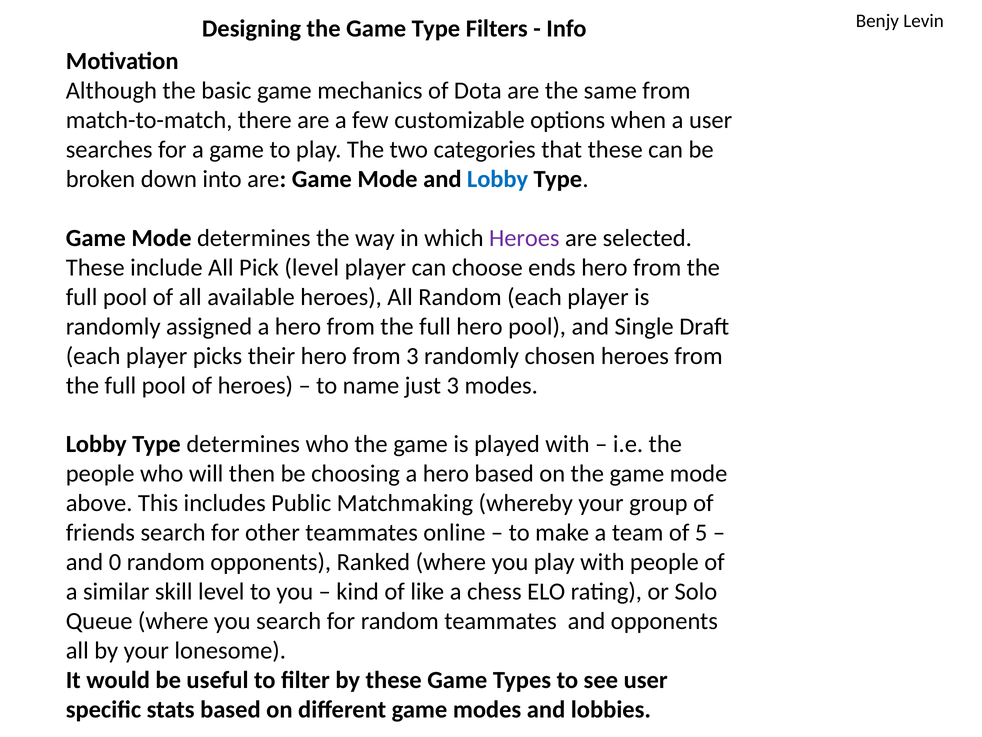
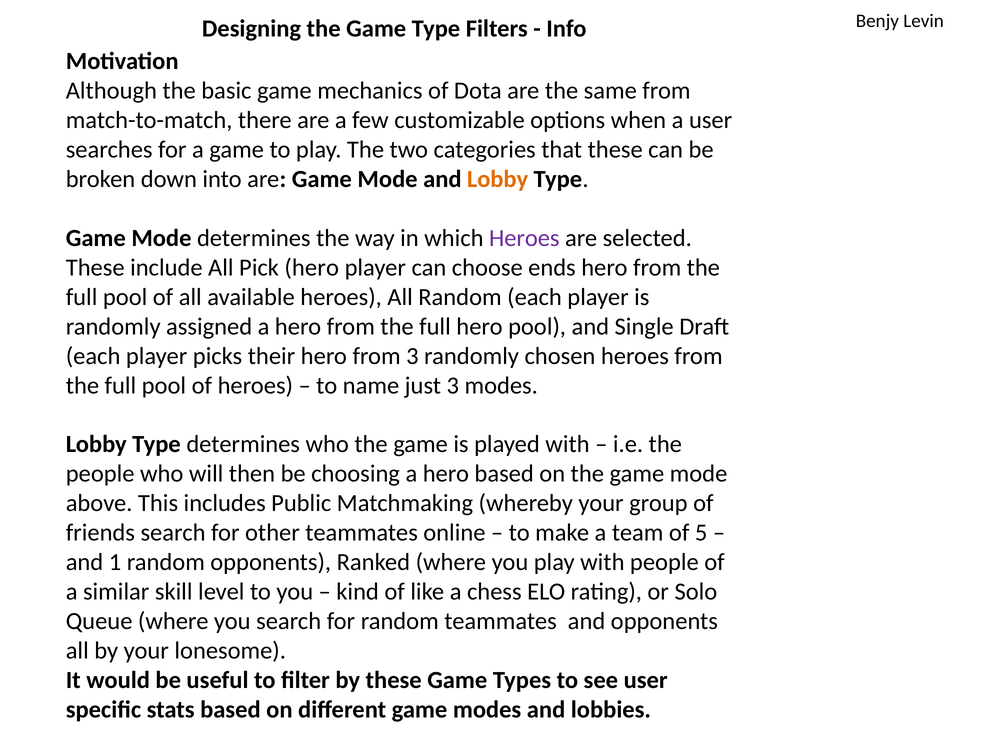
Lobby colour: blue -> orange (498, 179)
Pick level: level -> hero (312, 267)
0: 0 -> 1 (115, 562)
